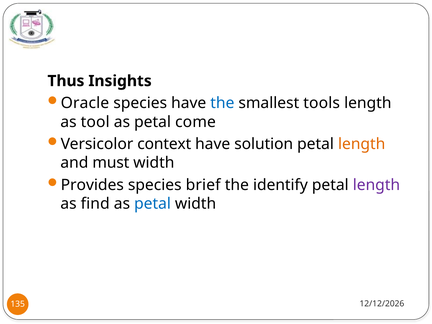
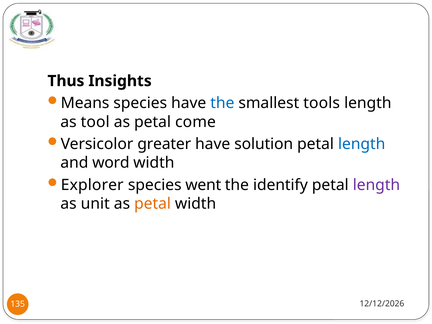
Oracle: Oracle -> Means (85, 103)
context: context -> greater (164, 144)
length colour: orange -> blue (362, 144)
must: must -> word (111, 163)
Provides: Provides -> Explorer (92, 185)
brief: brief -> went (203, 185)
find: find -> unit (95, 204)
petal colour: blue -> orange (153, 204)
